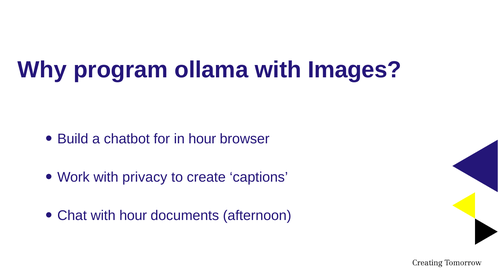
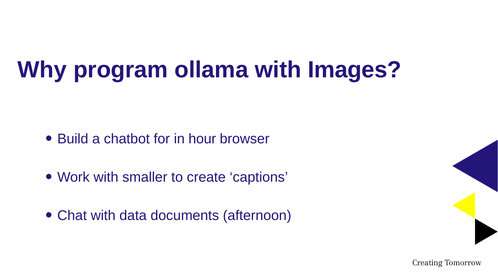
privacy: privacy -> smaller (145, 177)
with hour: hour -> data (133, 216)
